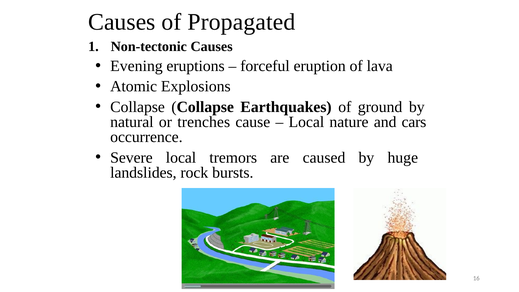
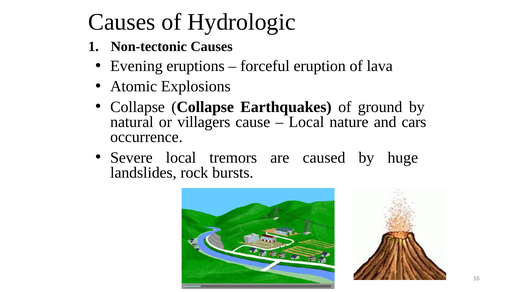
Propagated: Propagated -> Hydrologic (241, 22)
trenches: trenches -> villagers (204, 122)
